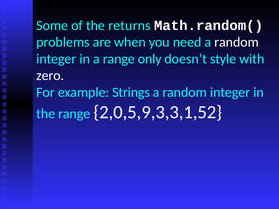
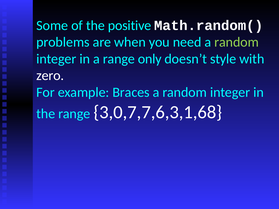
returns: returns -> positive (130, 25)
random colour: white -> light green (237, 42)
Strings: Strings -> Braces (131, 92)
2,0,5,9,3,3,1,52: 2,0,5,9,3,3,1,52 -> 3,0,7,7,6,3,1,68 (158, 112)
